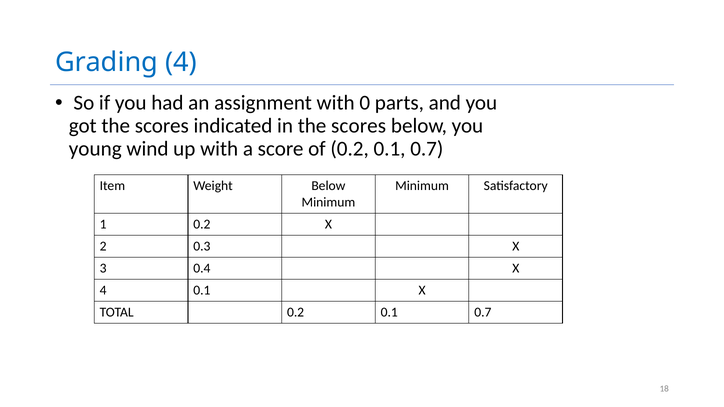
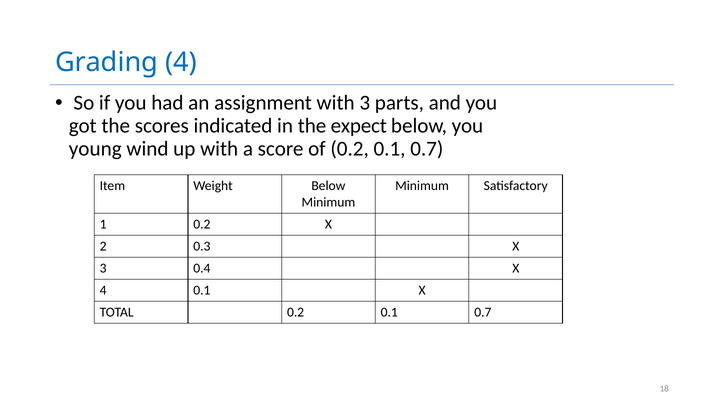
with 0: 0 -> 3 (365, 103)
in the scores: scores -> expect (359, 126)
